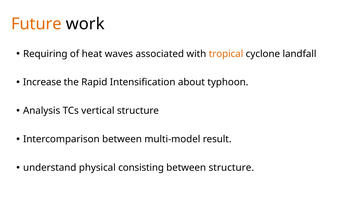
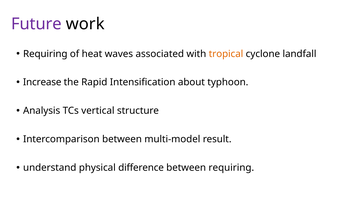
Future colour: orange -> purple (36, 24)
consisting: consisting -> difference (141, 168)
between structure: structure -> requiring (231, 168)
